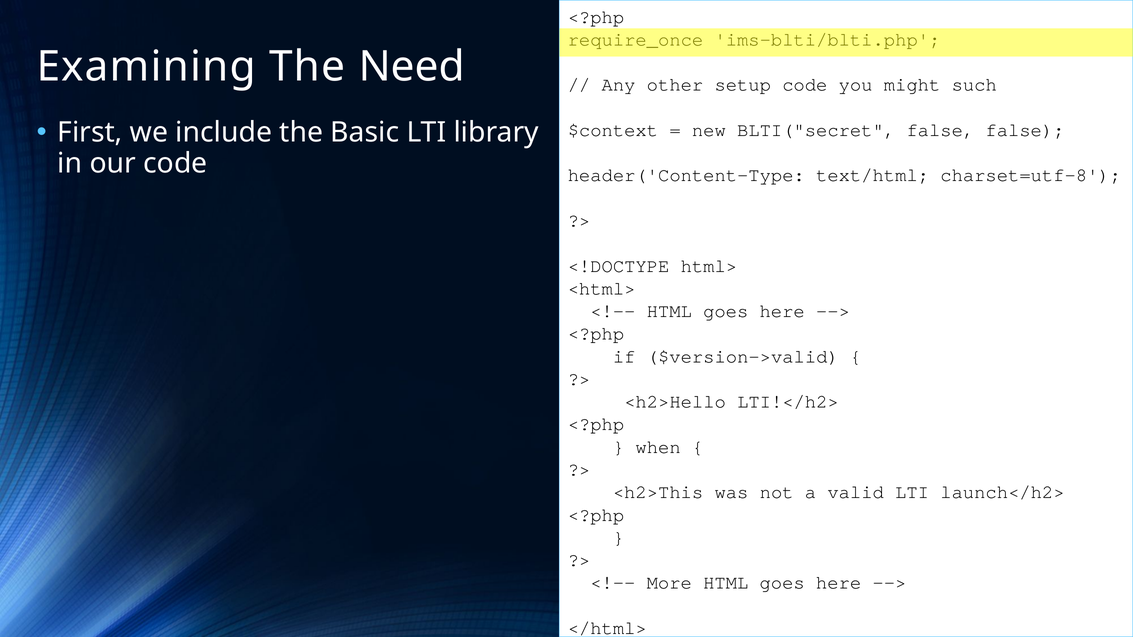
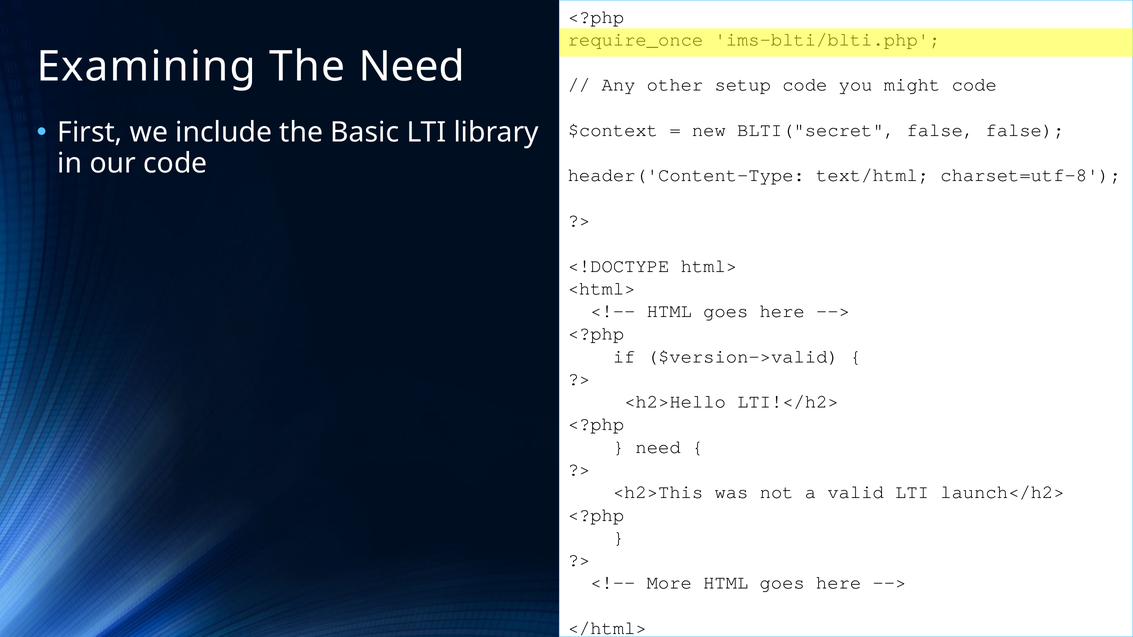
might such: such -> code (974, 85)
when: when -> need (658, 447)
